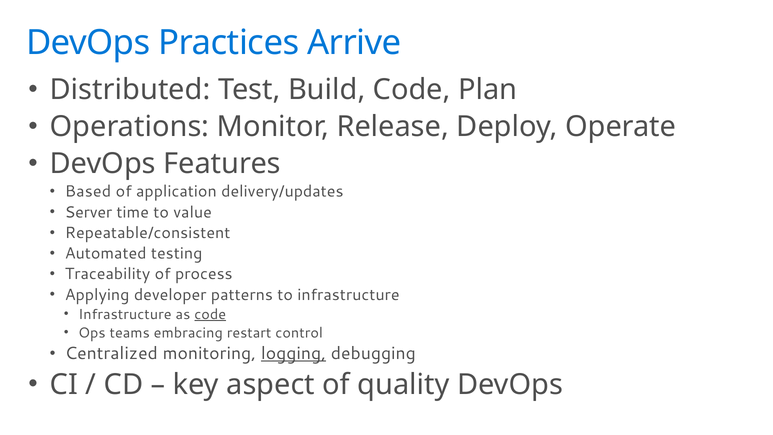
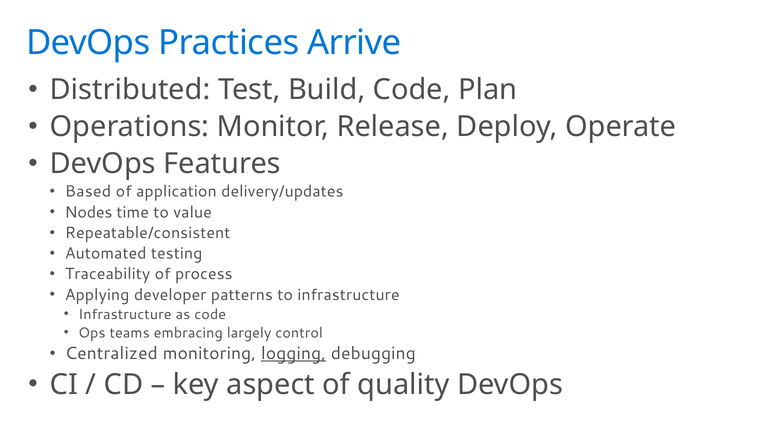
Server: Server -> Nodes (88, 212)
code underline: present -> none (210, 314)
restart: restart -> largely (249, 333)
